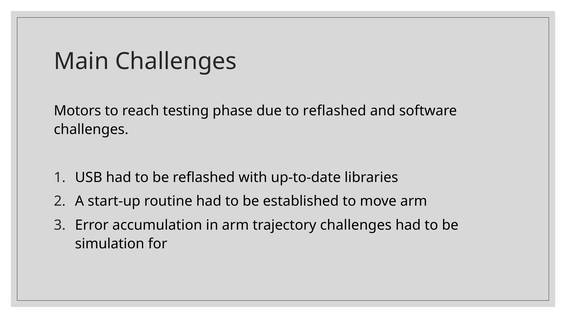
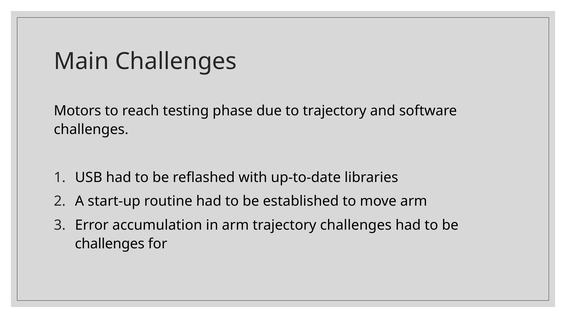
to reflashed: reflashed -> trajectory (335, 111)
simulation: simulation -> challenges (110, 244)
